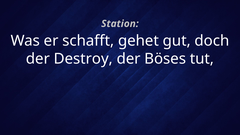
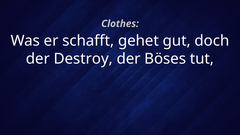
Station: Station -> Clothes (120, 24)
